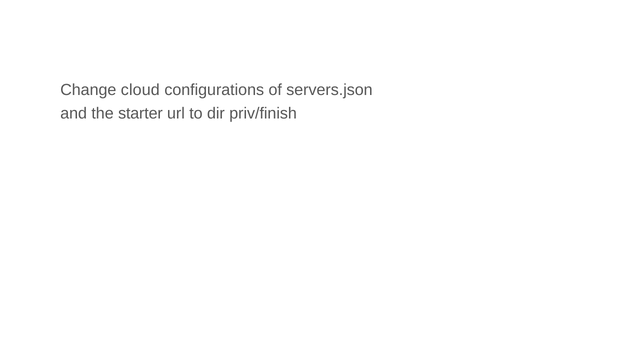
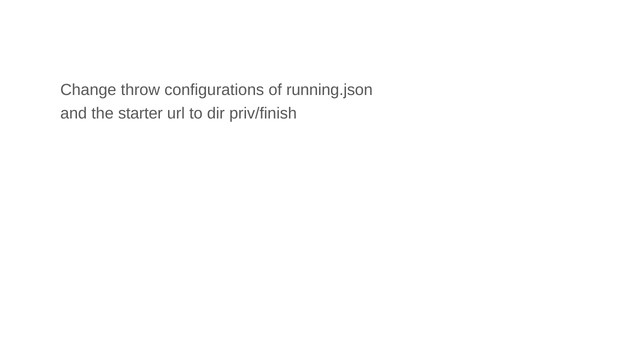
cloud: cloud -> throw (140, 90)
servers.json: servers.json -> running.json (329, 90)
